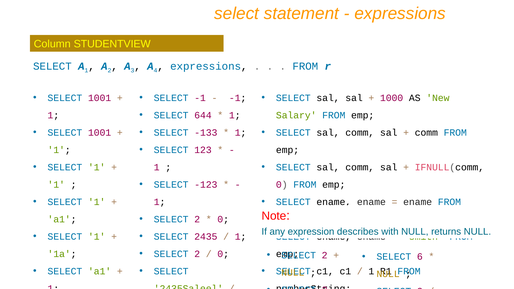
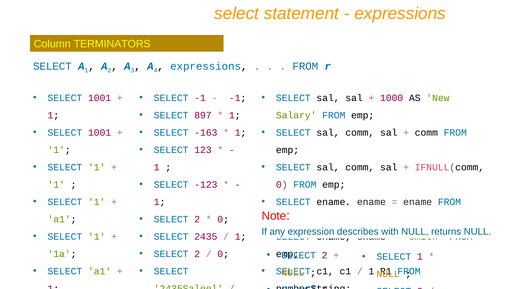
STUDENTVIEW: STUDENTVIEW -> TERMINATORS (112, 44)
644: 644 -> 897 (203, 115)
-133: -133 -> -163 (206, 133)
6: 6 -> 1 (420, 257)
